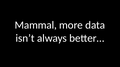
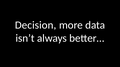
Mammal: Mammal -> Decision (36, 25)
